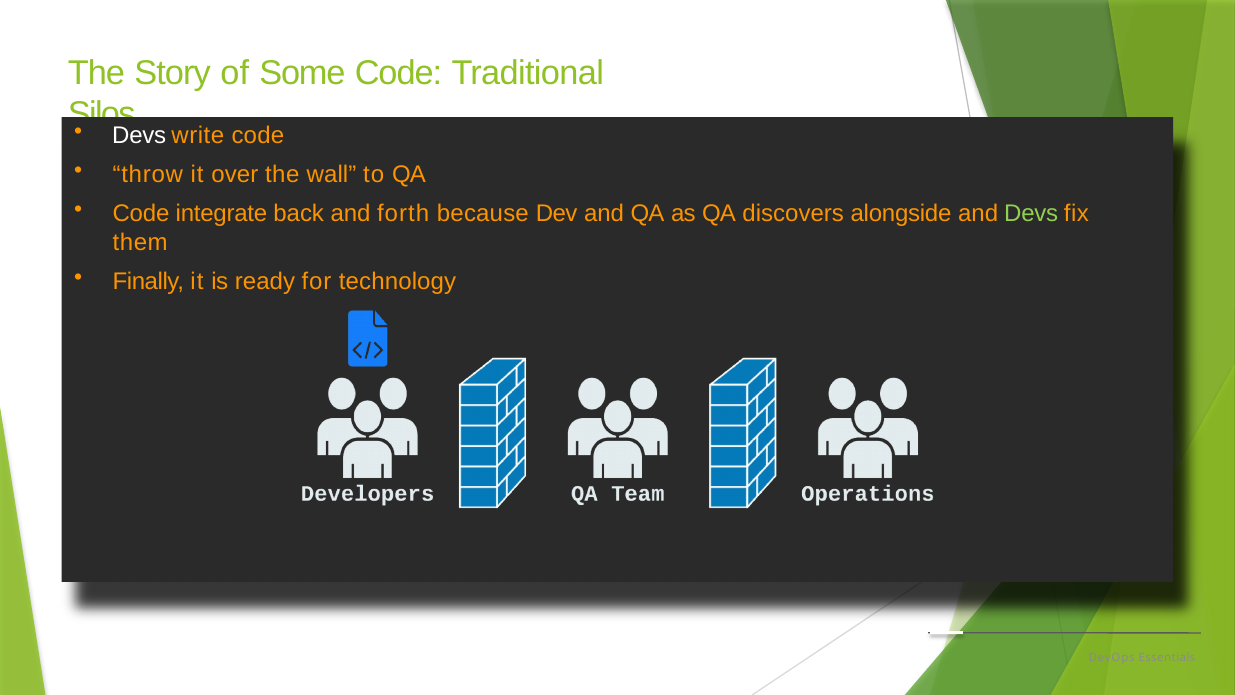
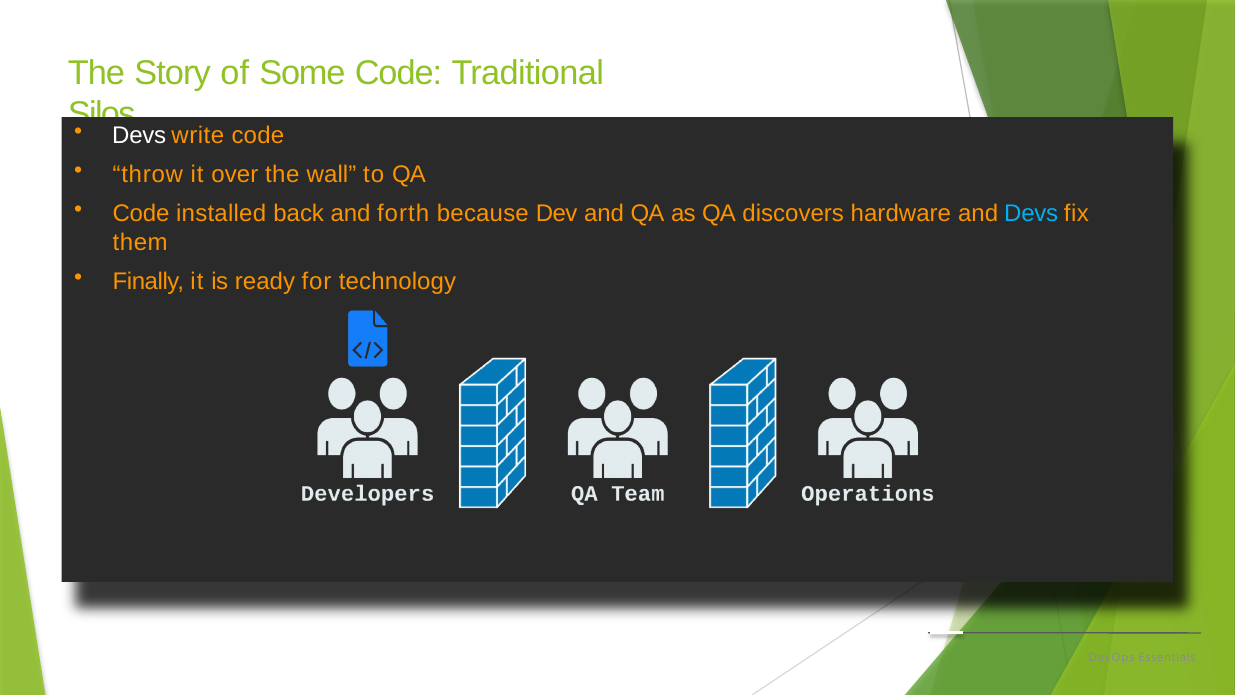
integrate: integrate -> installed (221, 214)
alongside: alongside -> hardware (901, 214)
Devs colour: light green -> light blue (1031, 214)
